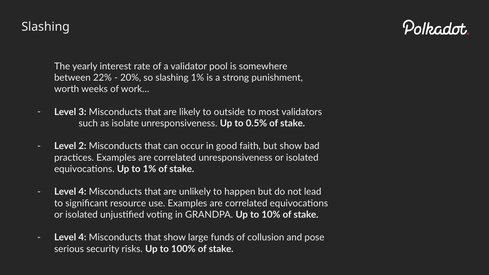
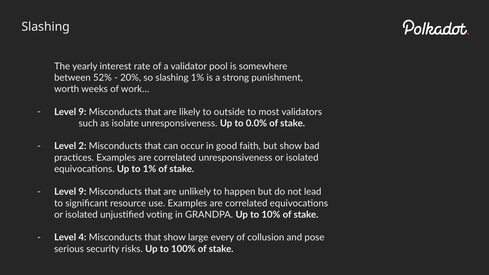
22%: 22% -> 52% (102, 78)
3: 3 -> 9 (82, 112)
0.5%: 0.5% -> 0.0% (256, 123)
4: 4 -> 9 (82, 192)
funds: funds -> every (222, 238)
